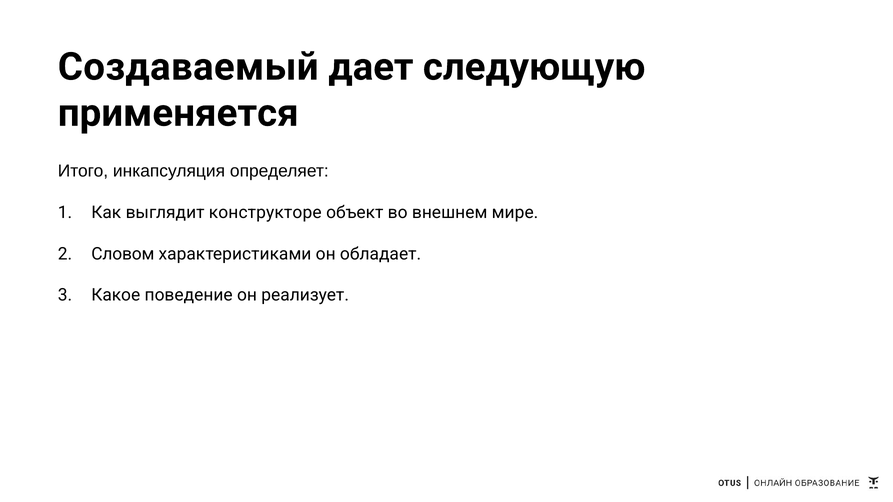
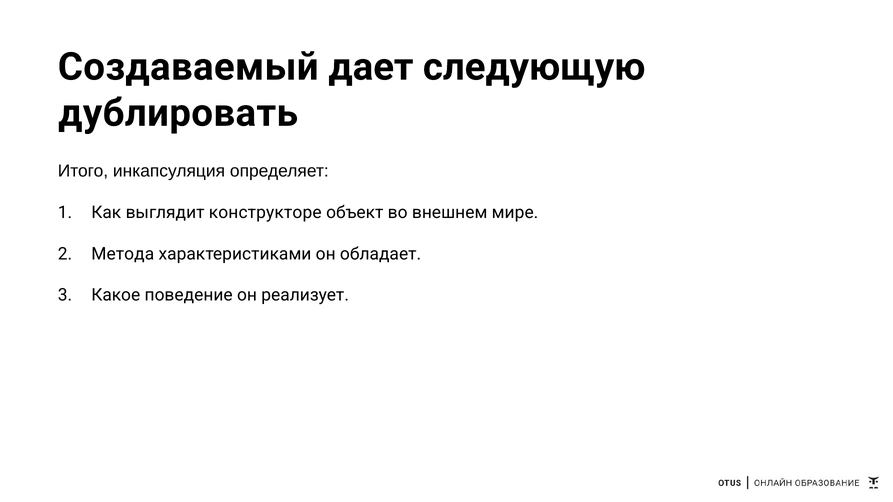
применяется: применяется -> дублировать (178, 113)
Словом: Словом -> Метода (123, 254)
